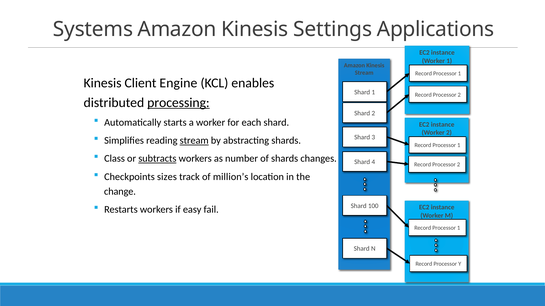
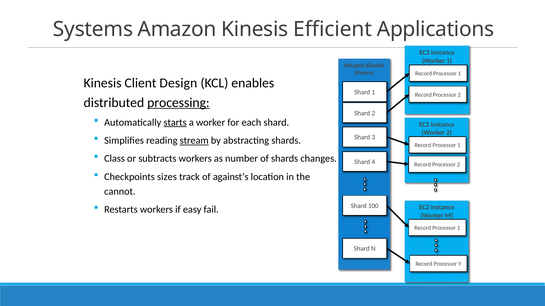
Settings: Settings -> Efficient (333, 29)
Engine: Engine -> Design (178, 83)
starts underline: none -> present (175, 123)
subtracts underline: present -> none (157, 159)
million’s: million’s -> against’s (231, 177)
change: change -> cannot (120, 192)
